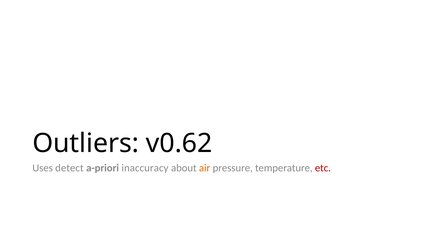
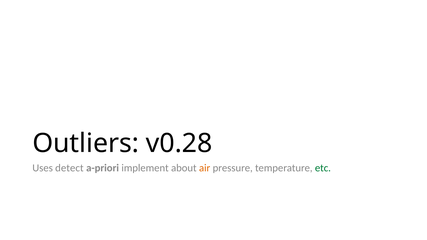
v0.62: v0.62 -> v0.28 (179, 144)
inaccuracy: inaccuracy -> implement (145, 168)
etc colour: red -> green (323, 168)
